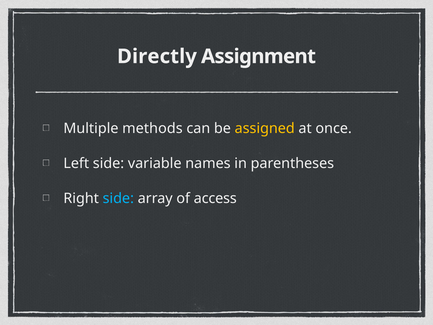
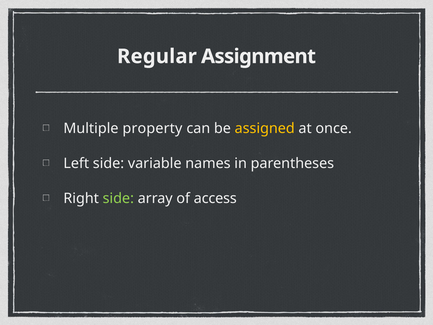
Directly: Directly -> Regular (157, 56)
methods: methods -> property (152, 128)
side colour: light blue -> light green (118, 198)
